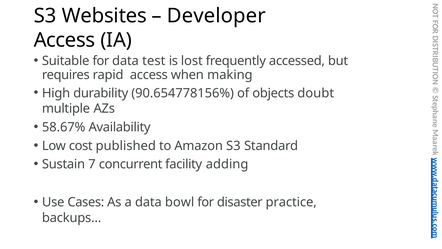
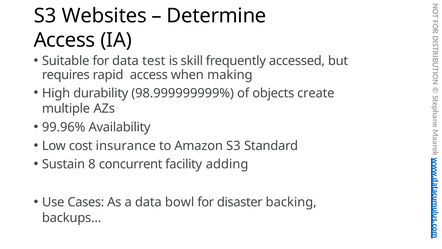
Developer: Developer -> Determine (217, 16)
lost: lost -> skill (192, 61)
90.654778156%: 90.654778156% -> 98.999999999% (183, 93)
doubt: doubt -> create (316, 93)
58.67%: 58.67% -> 99.96% (64, 127)
published: published -> insurance (126, 146)
7: 7 -> 8 (92, 164)
practice: practice -> backing (291, 202)
